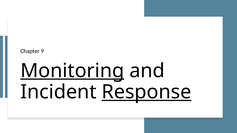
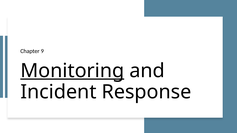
Response underline: present -> none (146, 92)
